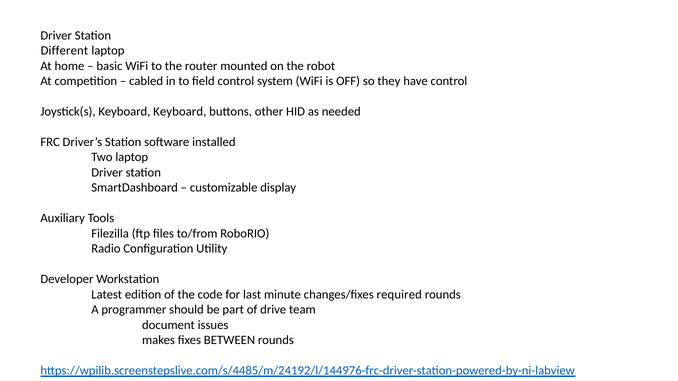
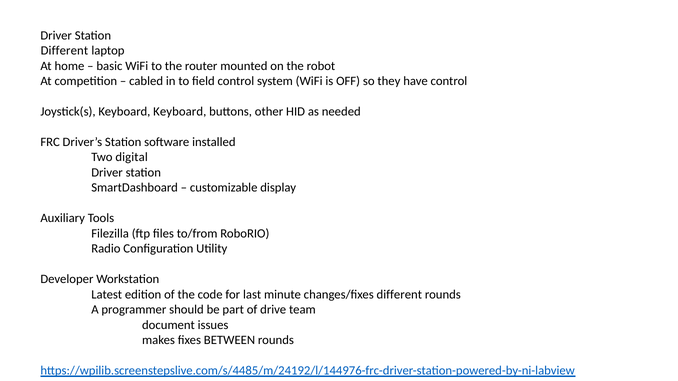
Two laptop: laptop -> digital (132, 157)
changes/fixes required: required -> different (399, 295)
